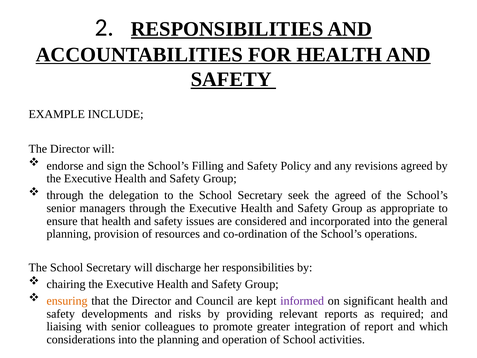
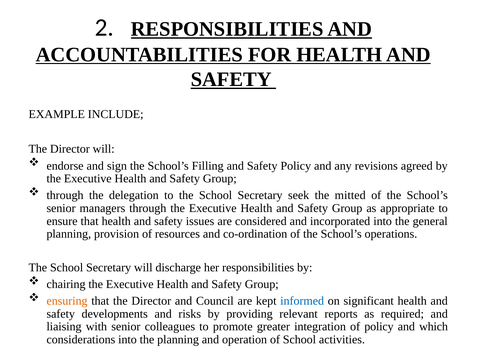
the agreed: agreed -> mitted (350, 195)
informed colour: purple -> blue (302, 301)
of report: report -> policy (379, 326)
